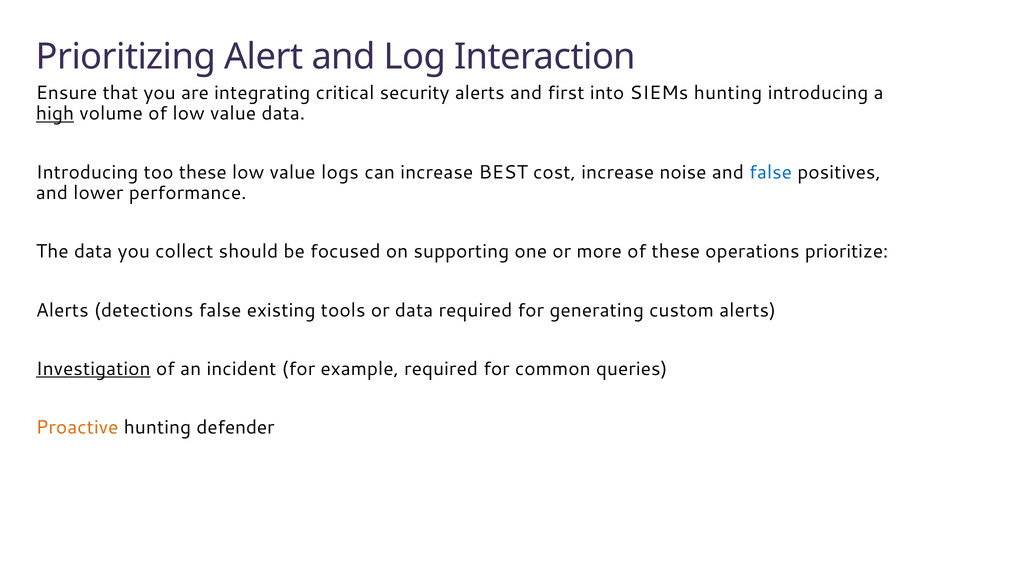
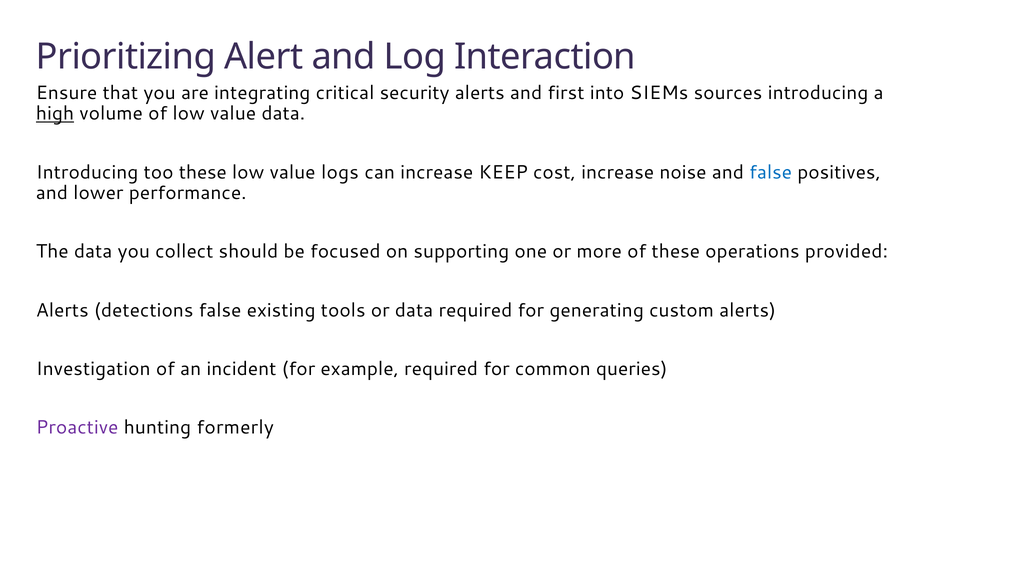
SIEMs hunting: hunting -> sources (728, 93)
BEST: BEST -> KEEP (503, 172)
prioritize: prioritize -> provided (846, 251)
Investigation underline: present -> none (93, 368)
Proactive colour: orange -> purple (77, 427)
defender: defender -> formerly (235, 427)
